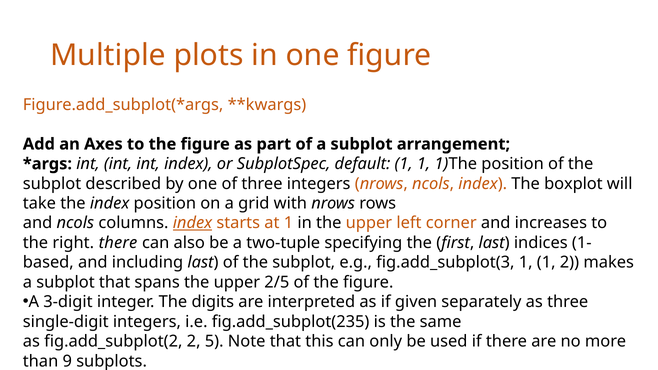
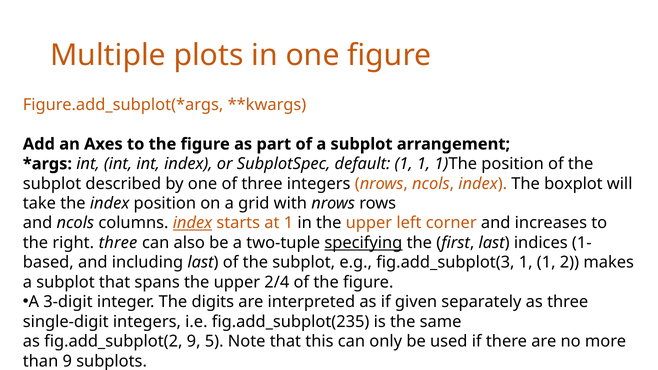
right there: there -> three (118, 243)
specifying underline: none -> present (363, 243)
2/5: 2/5 -> 2/4 (277, 282)
fig.add_subplot(2 2: 2 -> 9 (194, 342)
